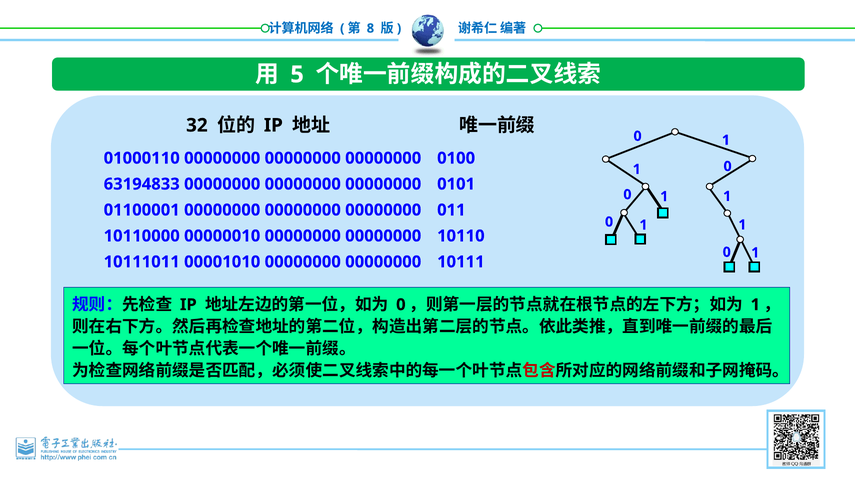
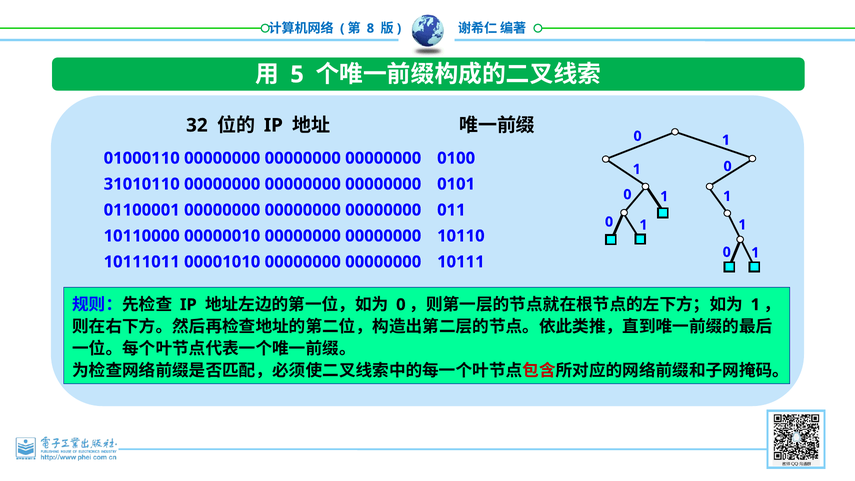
63194833: 63194833 -> 31010110 (142, 184)
